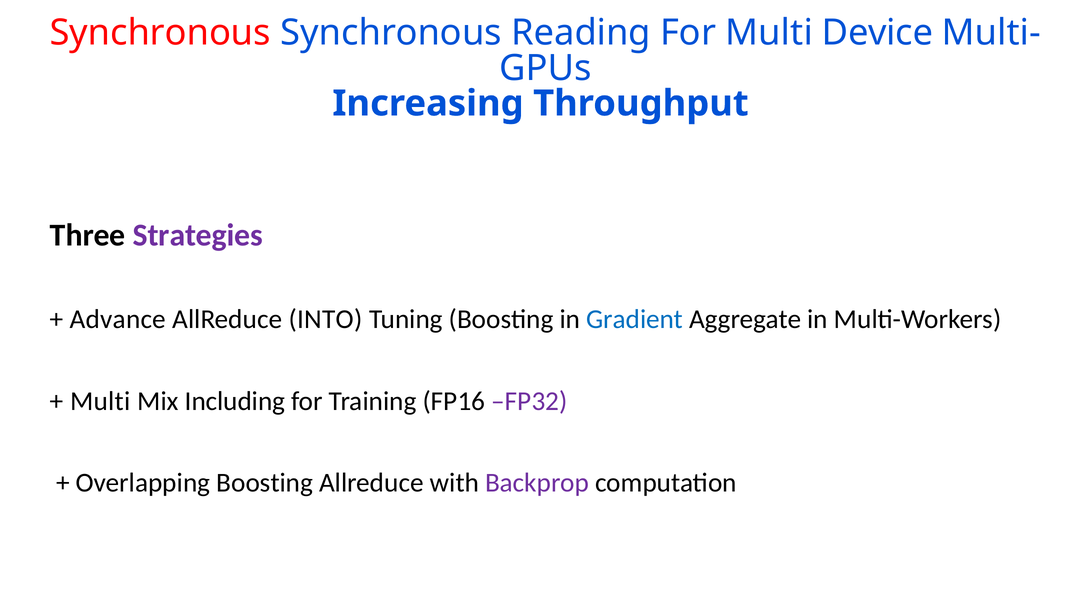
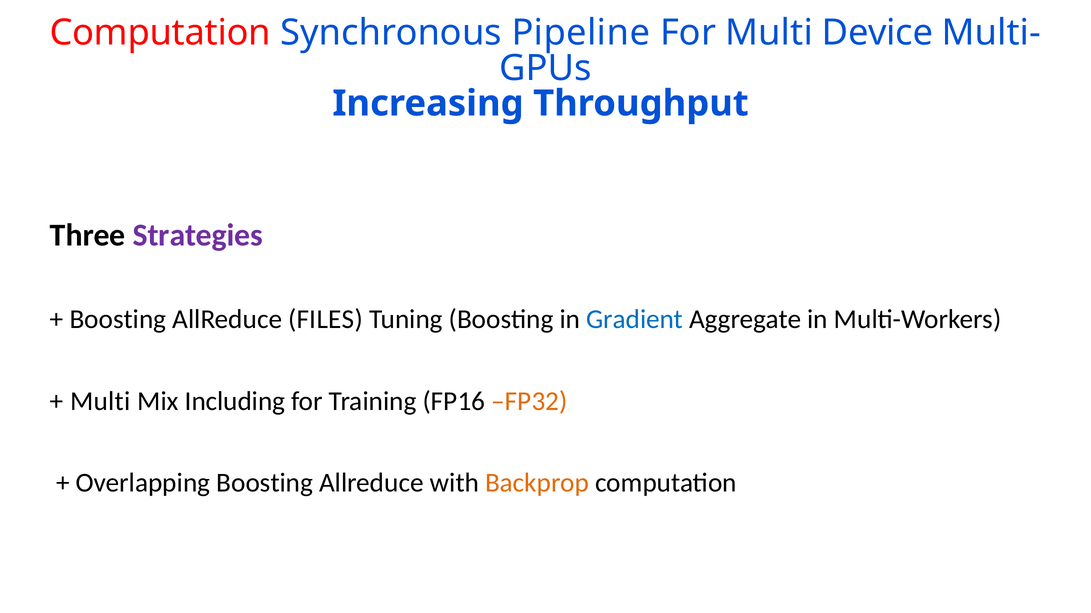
Synchronous: Synchronous -> Computation (160, 33)
Reading: Reading -> Pipeline (581, 33)
Advance: Advance -> Boosting (118, 320)
INTO: INTO -> FILES (326, 320)
FP32 colour: purple -> orange (529, 401)
Backprop colour: purple -> orange (537, 483)
